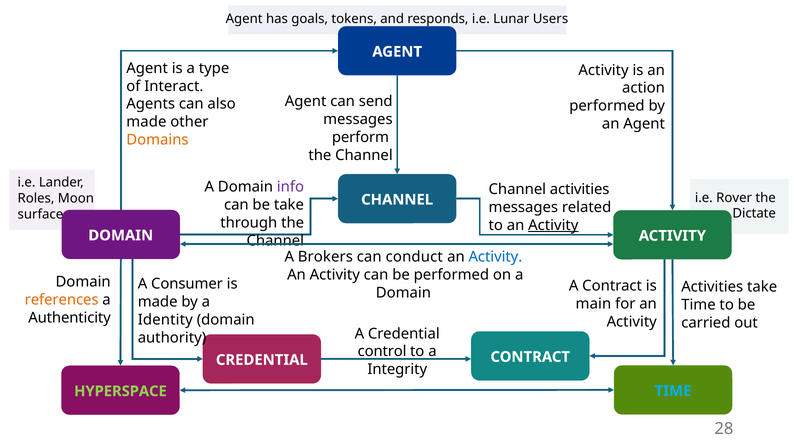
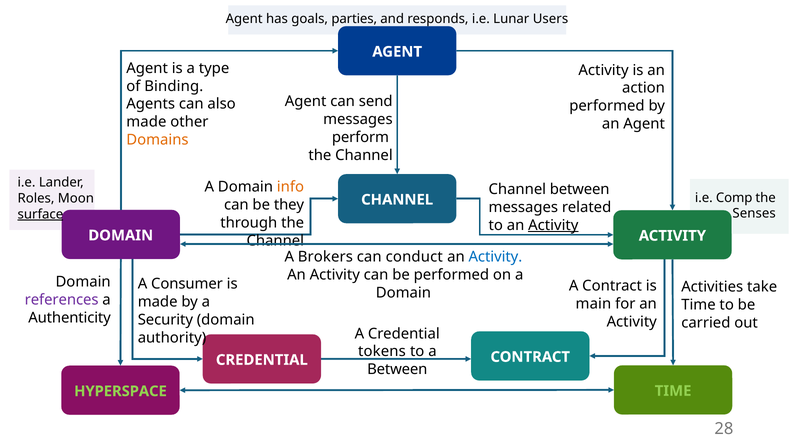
tokens: tokens -> parties (354, 19)
Interact: Interact -> Binding (174, 86)
info colour: purple -> orange (290, 187)
activities: activities -> between (580, 189)
Rover: Rover -> Comp (734, 197)
be take: take -> they (289, 205)
Dictate: Dictate -> Senses (754, 213)
surface underline: none -> present (40, 214)
references colour: orange -> purple (62, 300)
Identity: Identity -> Security (165, 320)
control: control -> tokens (382, 351)
Integrity: Integrity -> Between (397, 369)
TIME colour: light blue -> light green (673, 391)
